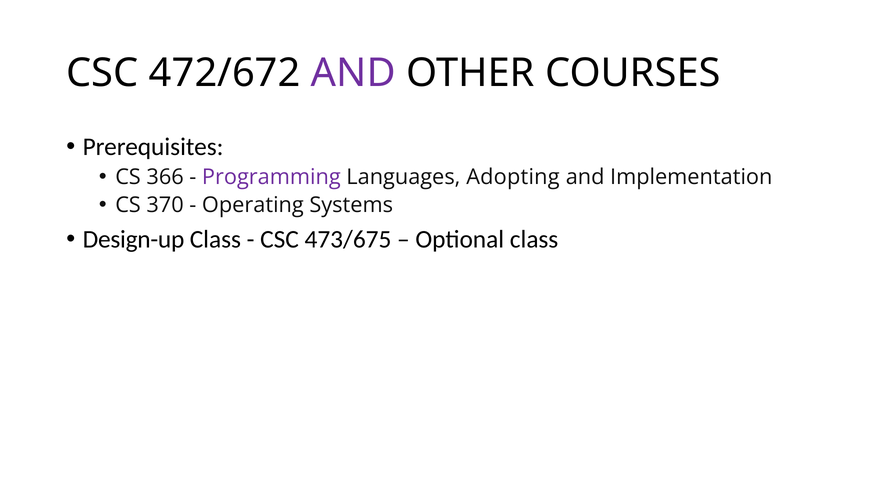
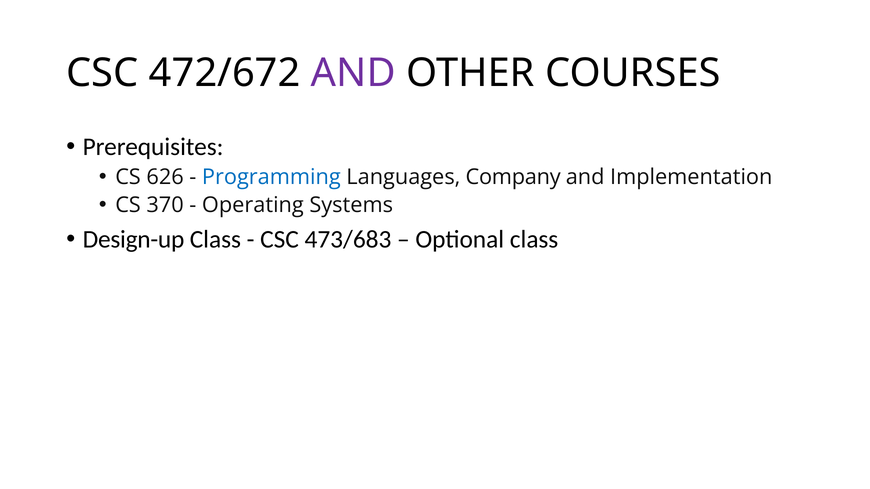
366: 366 -> 626 (165, 177)
Programming colour: purple -> blue (271, 177)
Adopting: Adopting -> Company (513, 177)
473/675: 473/675 -> 473/683 (348, 240)
